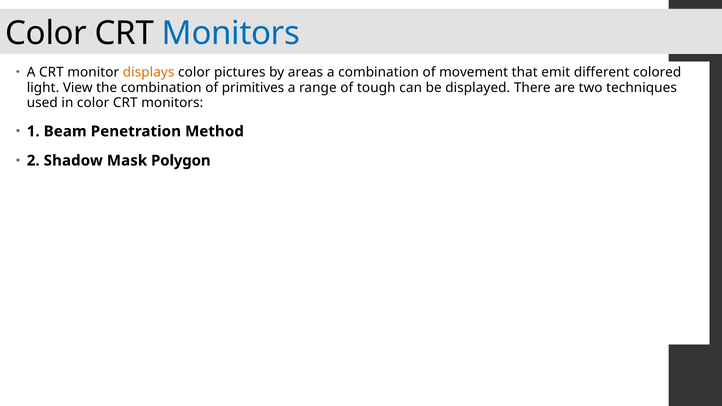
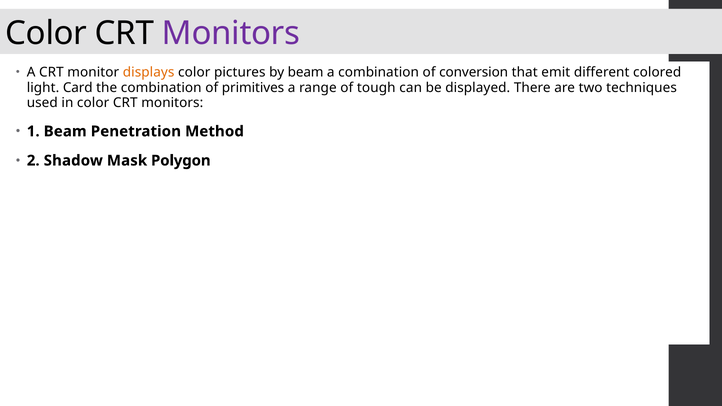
Monitors colour: blue -> purple (231, 33)
by areas: areas -> beam (306, 72)
movement: movement -> conversion (474, 72)
View: View -> Card (78, 88)
